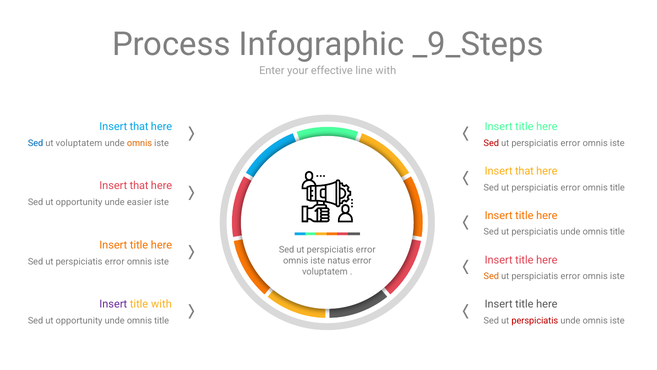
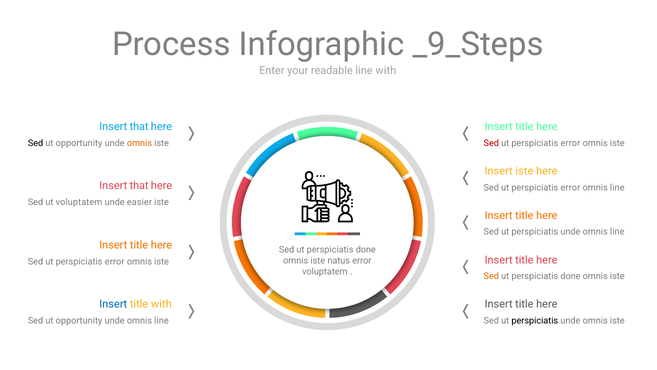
effective: effective -> readable (332, 70)
Sed colour: blue -> black (36, 143)
voluptatem: voluptatem -> opportunity (79, 143)
that: that -> iste (524, 171)
title: title -> line (617, 187)
opportunity: opportunity -> voluptatem (79, 202)
perspiciatis unde omnis title: title -> line (617, 232)
error: error -> done (366, 250)
error: error -> done (570, 276)
Insert colour: purple -> blue (113, 304)
title: title -> line (162, 320)
perspiciatis colour: red -> black (535, 320)
